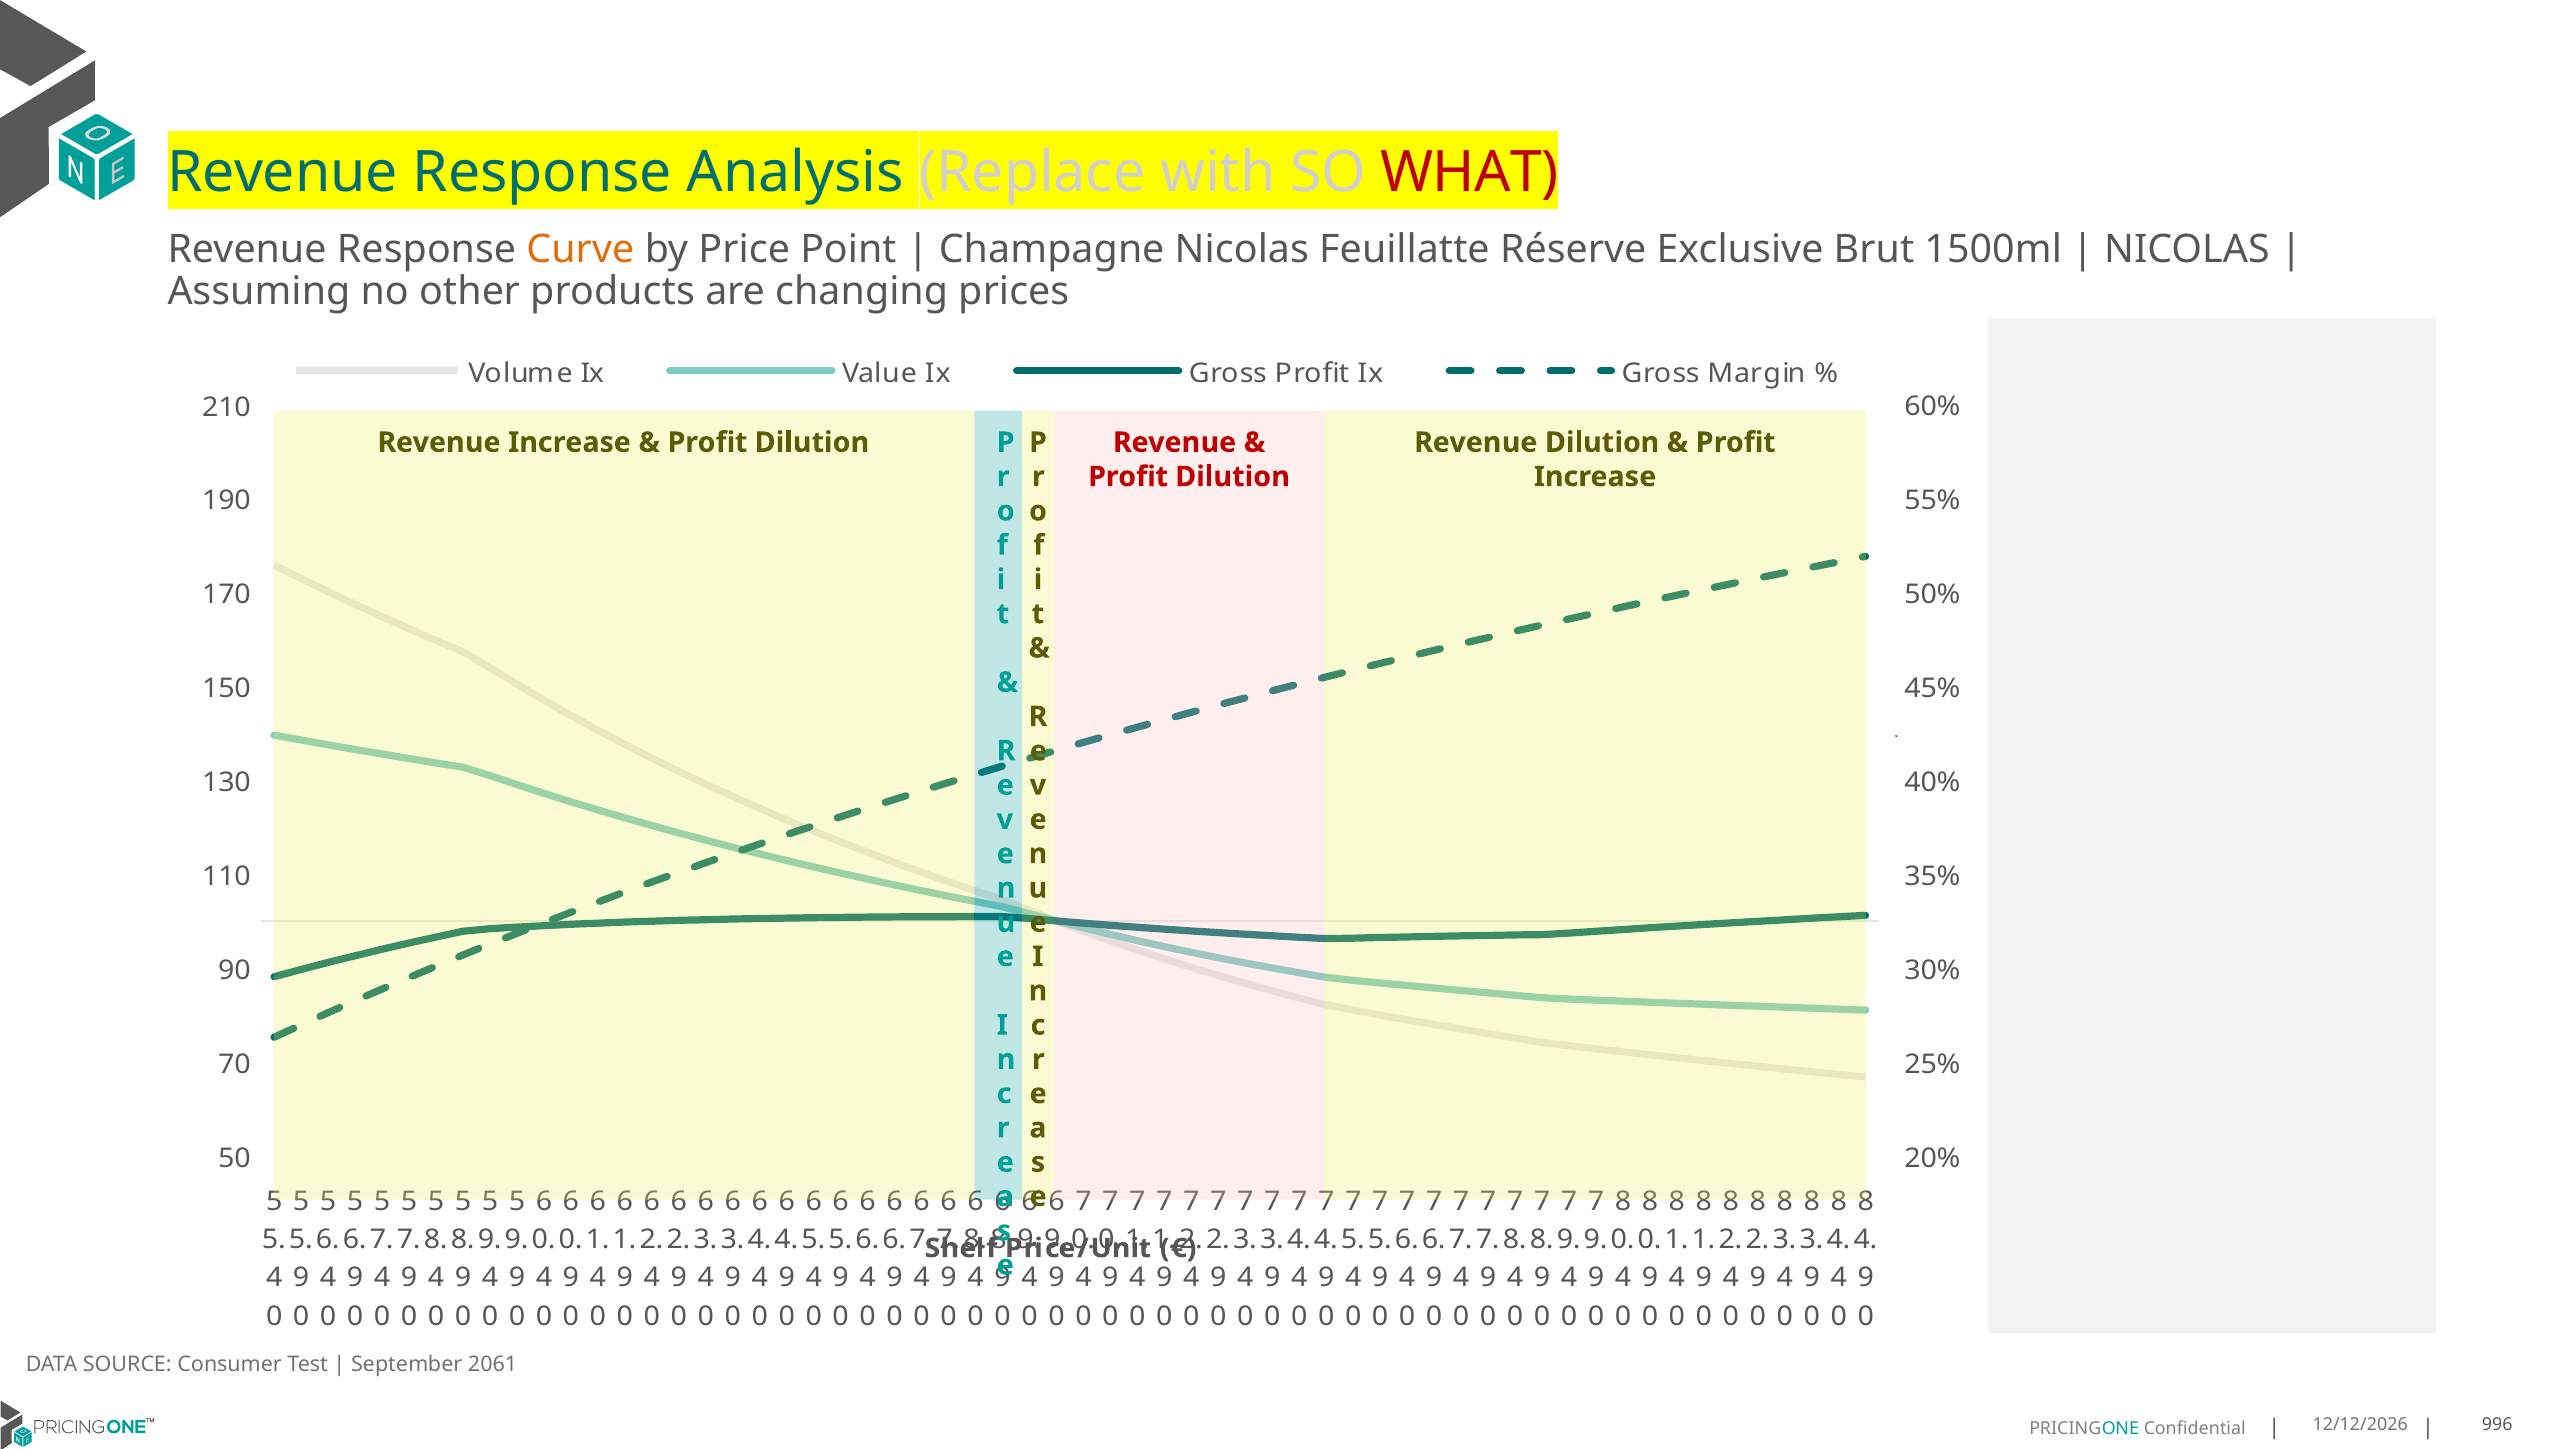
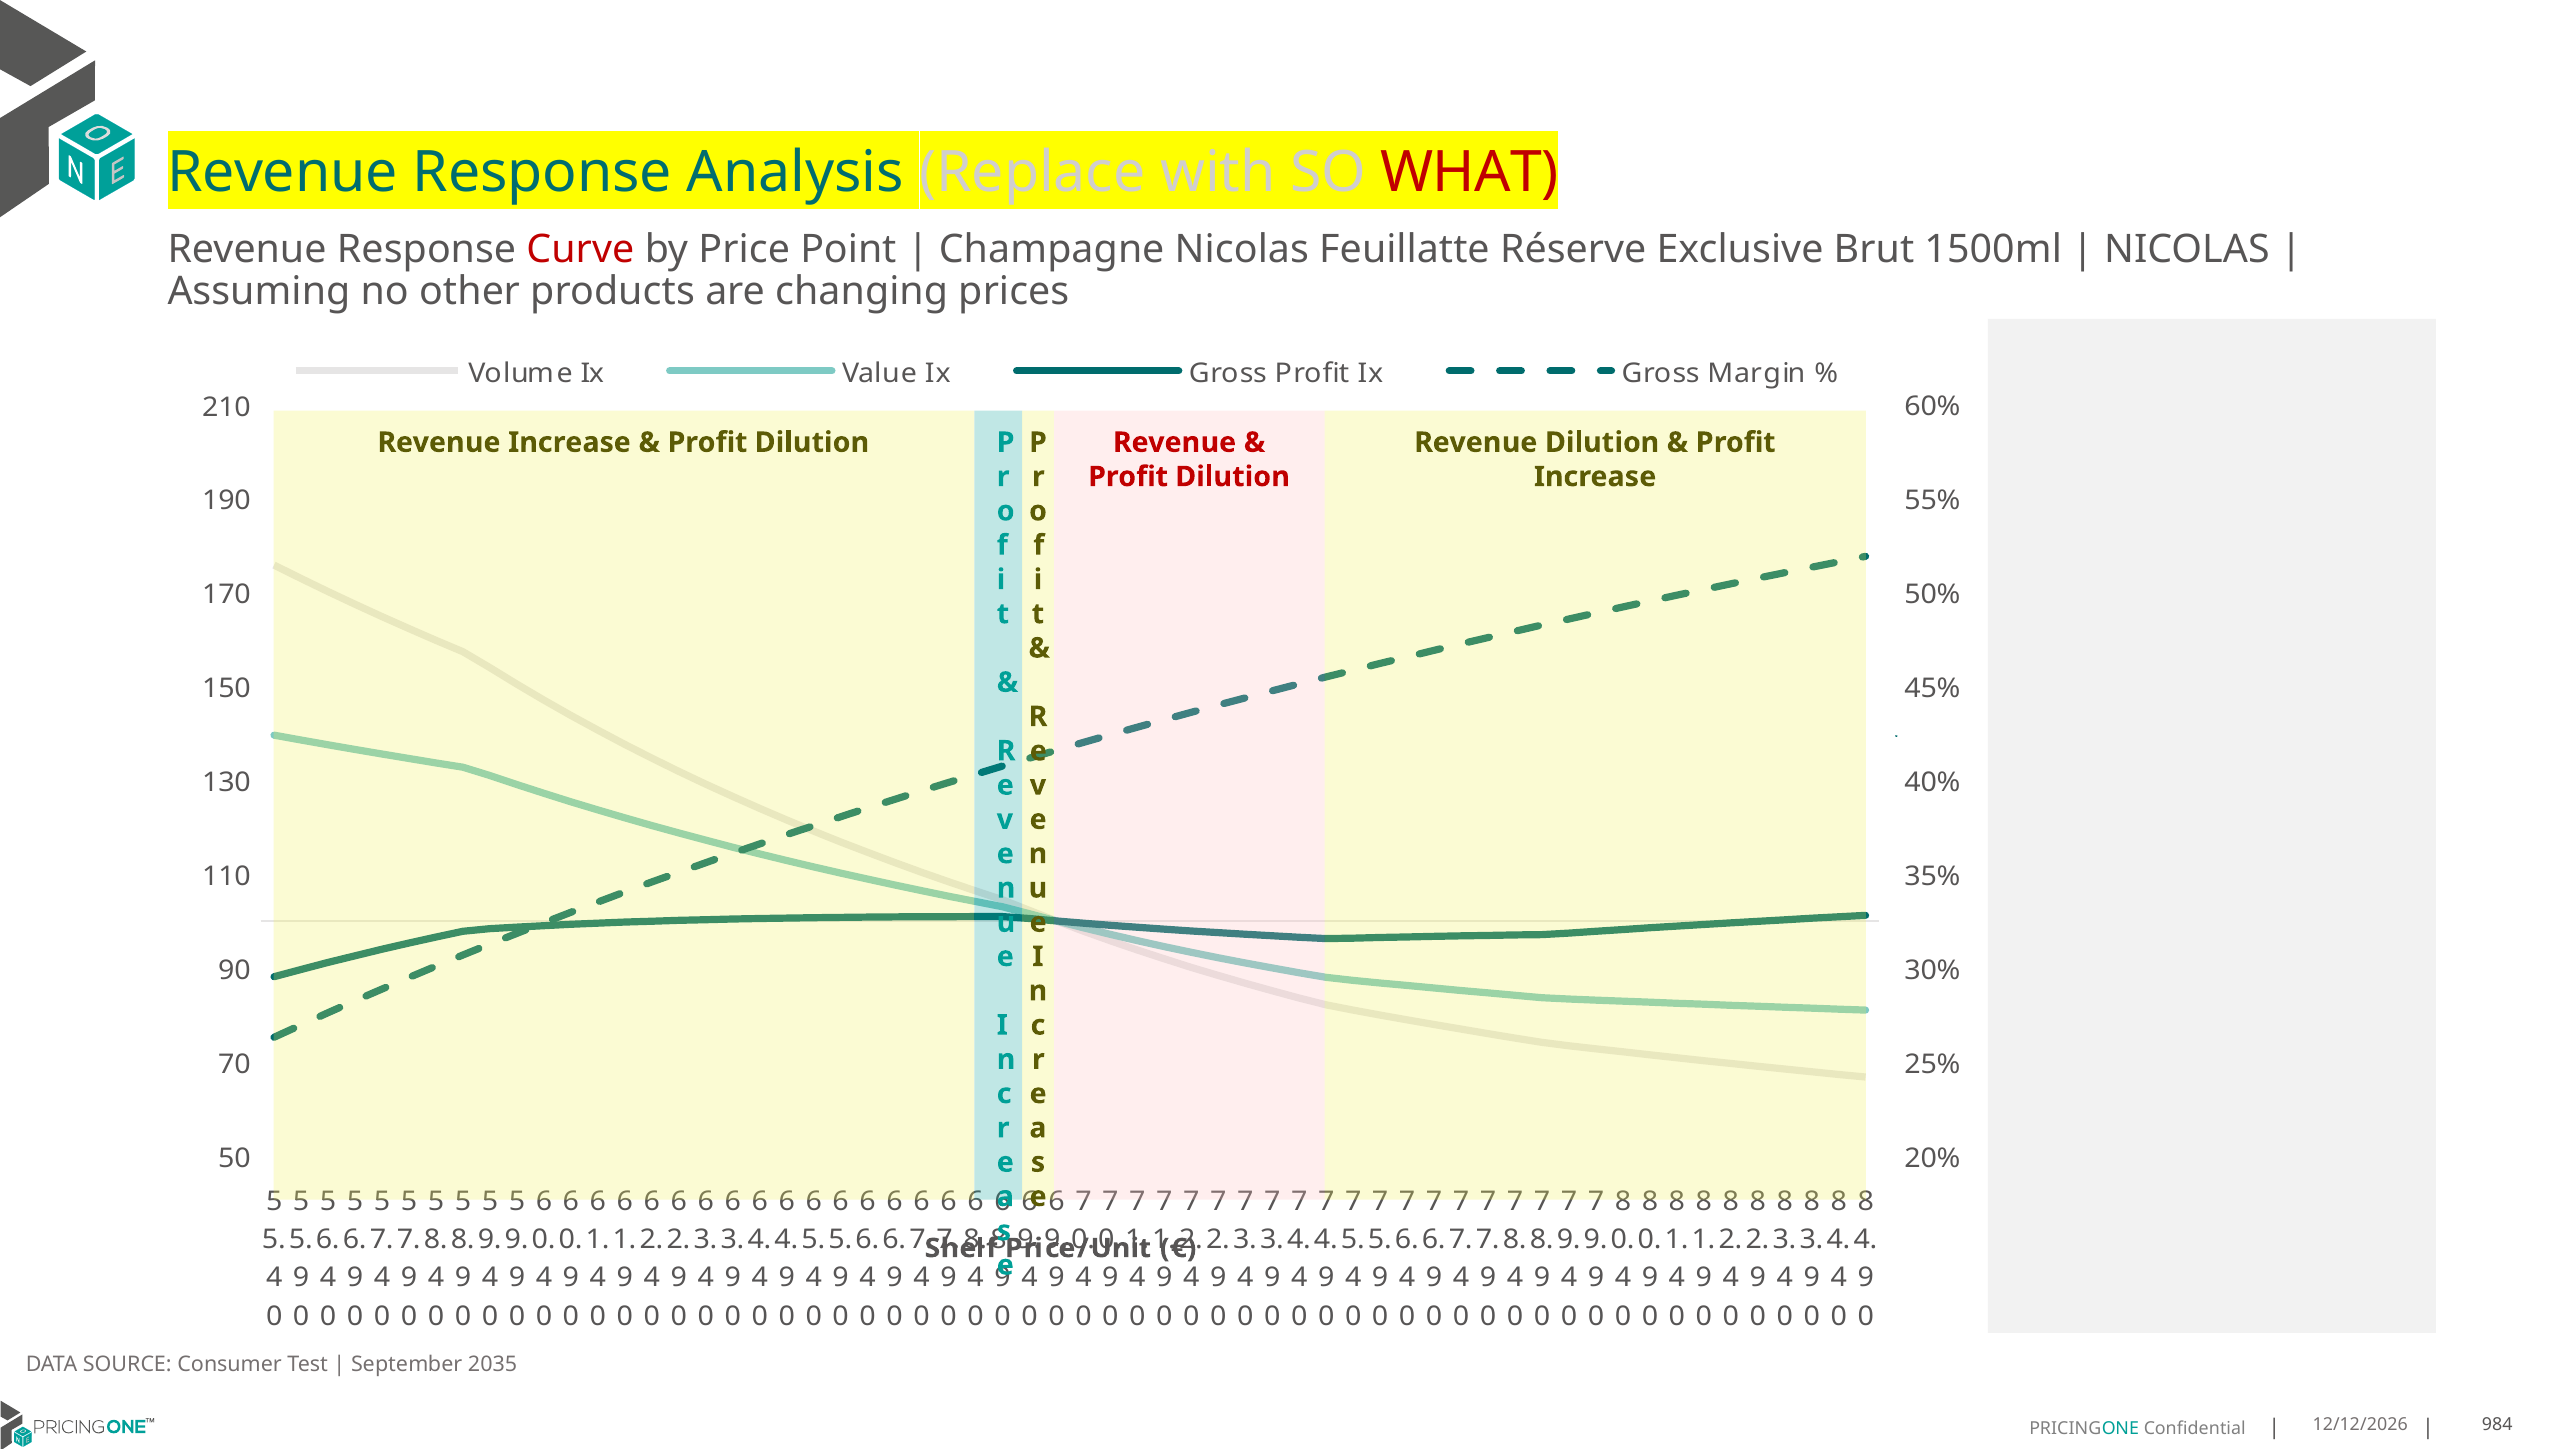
Curve colour: orange -> red (580, 249)
2061: 2061 -> 2035 (493, 1365)
996: 996 -> 984 (2497, 1425)
